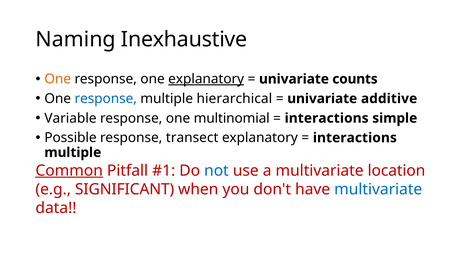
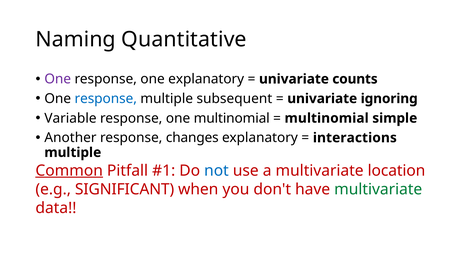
Inexhaustive: Inexhaustive -> Quantitative (184, 39)
One colour: orange -> purple (58, 79)
explanatory underline: present -> none (206, 79)
hierarchical: hierarchical -> subsequent (234, 98)
additive: additive -> ignoring (389, 98)
interactions: interactions -> multinomial (327, 118)
Possible: Possible -> Another (70, 138)
transect: transect -> changes (192, 138)
multivariate colour: blue -> green (378, 189)
